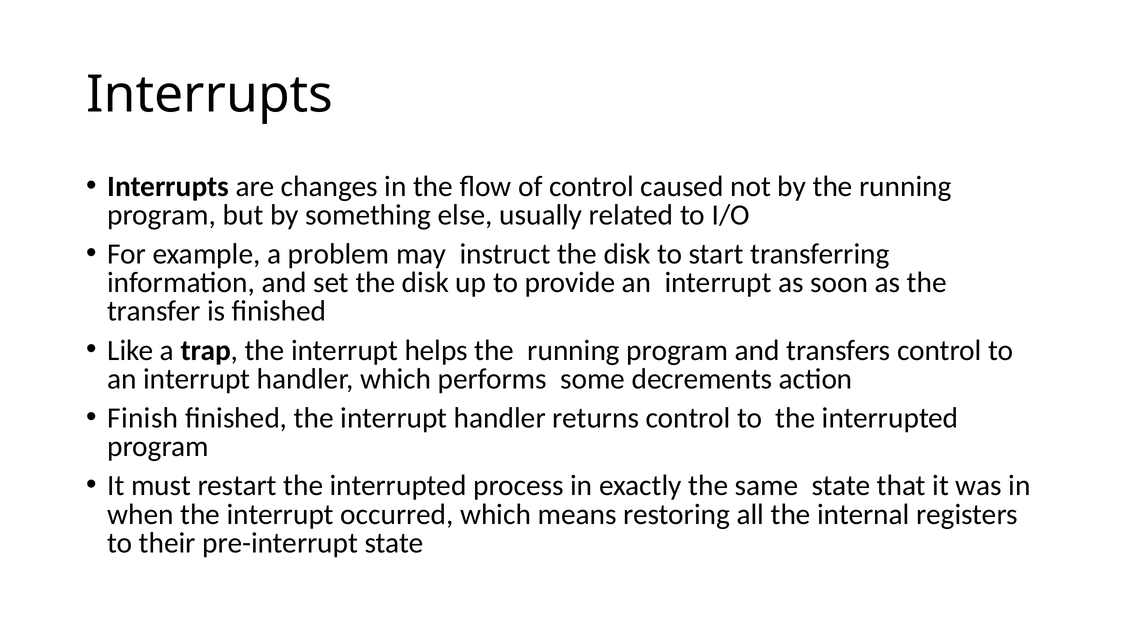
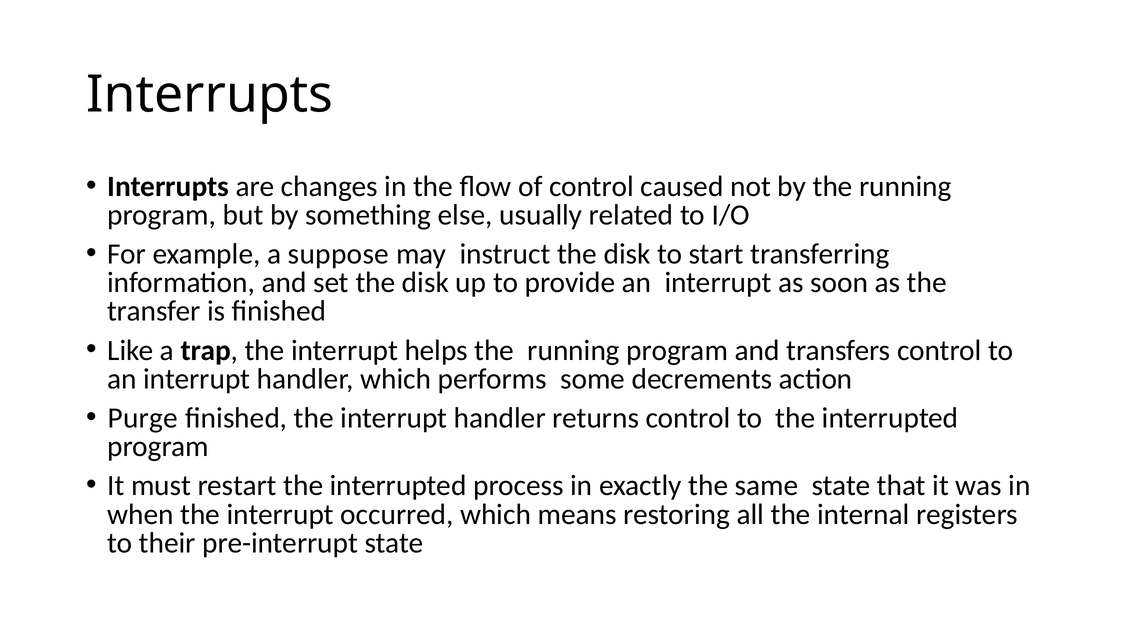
problem: problem -> suppose (338, 254)
Finish: Finish -> Purge (143, 418)
